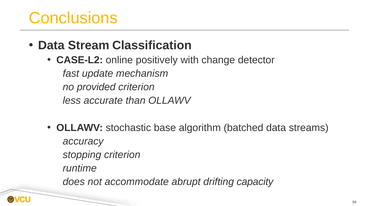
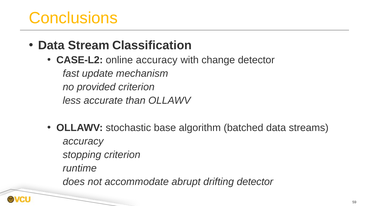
online positively: positively -> accuracy (157, 60)
drifting capacity: capacity -> detector (255, 182)
